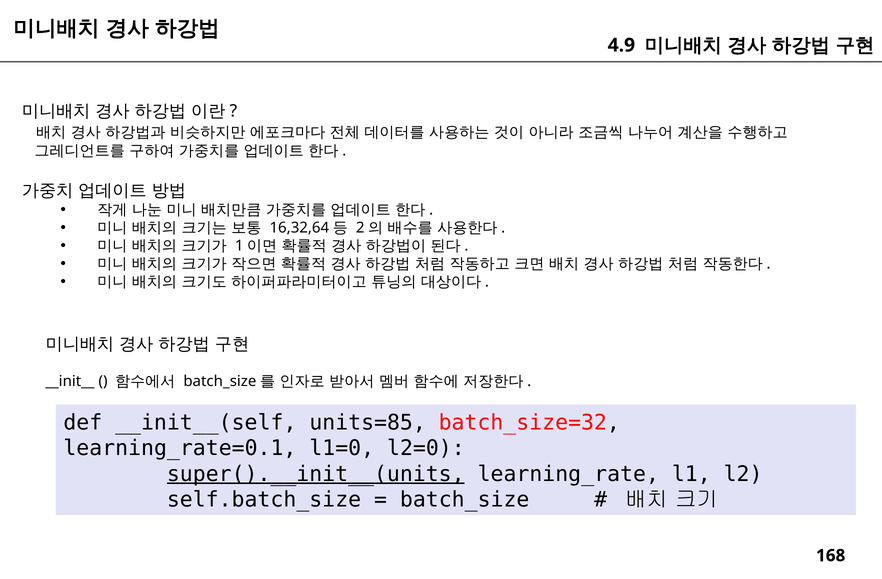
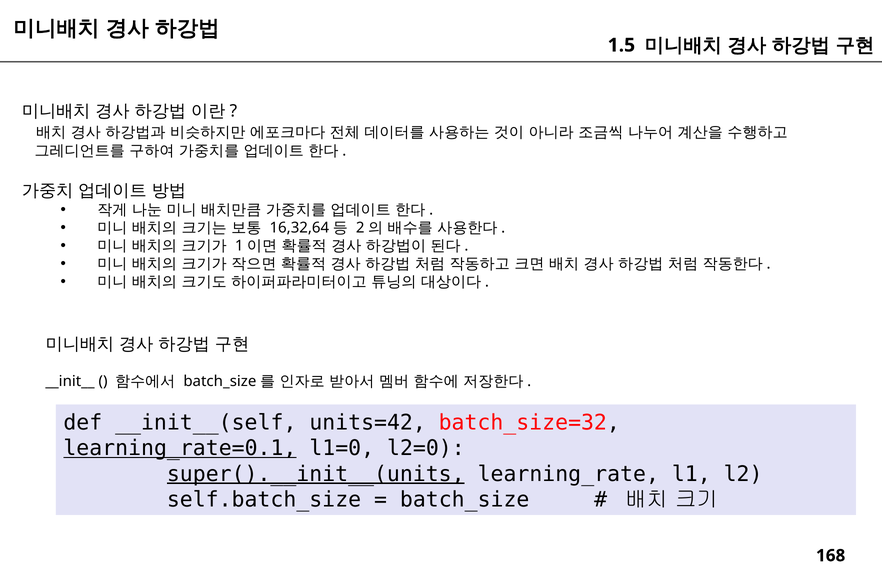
4.9: 4.9 -> 1.5 (621, 45)
units=85: units=85 -> units=42 (368, 423)
learning_rate=0.1 underline: none -> present (180, 449)
